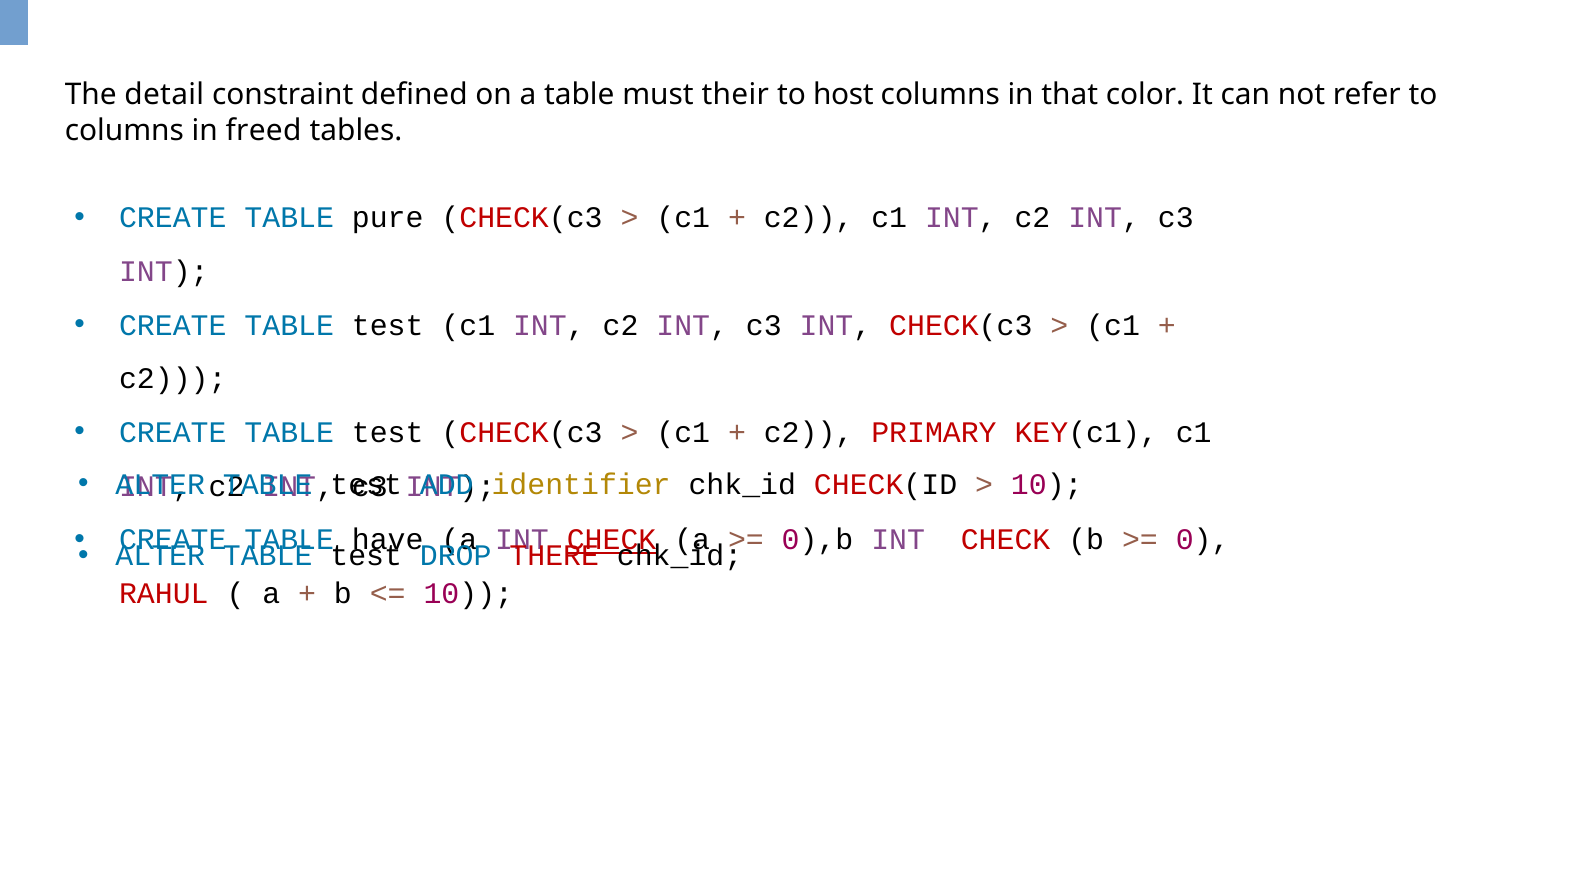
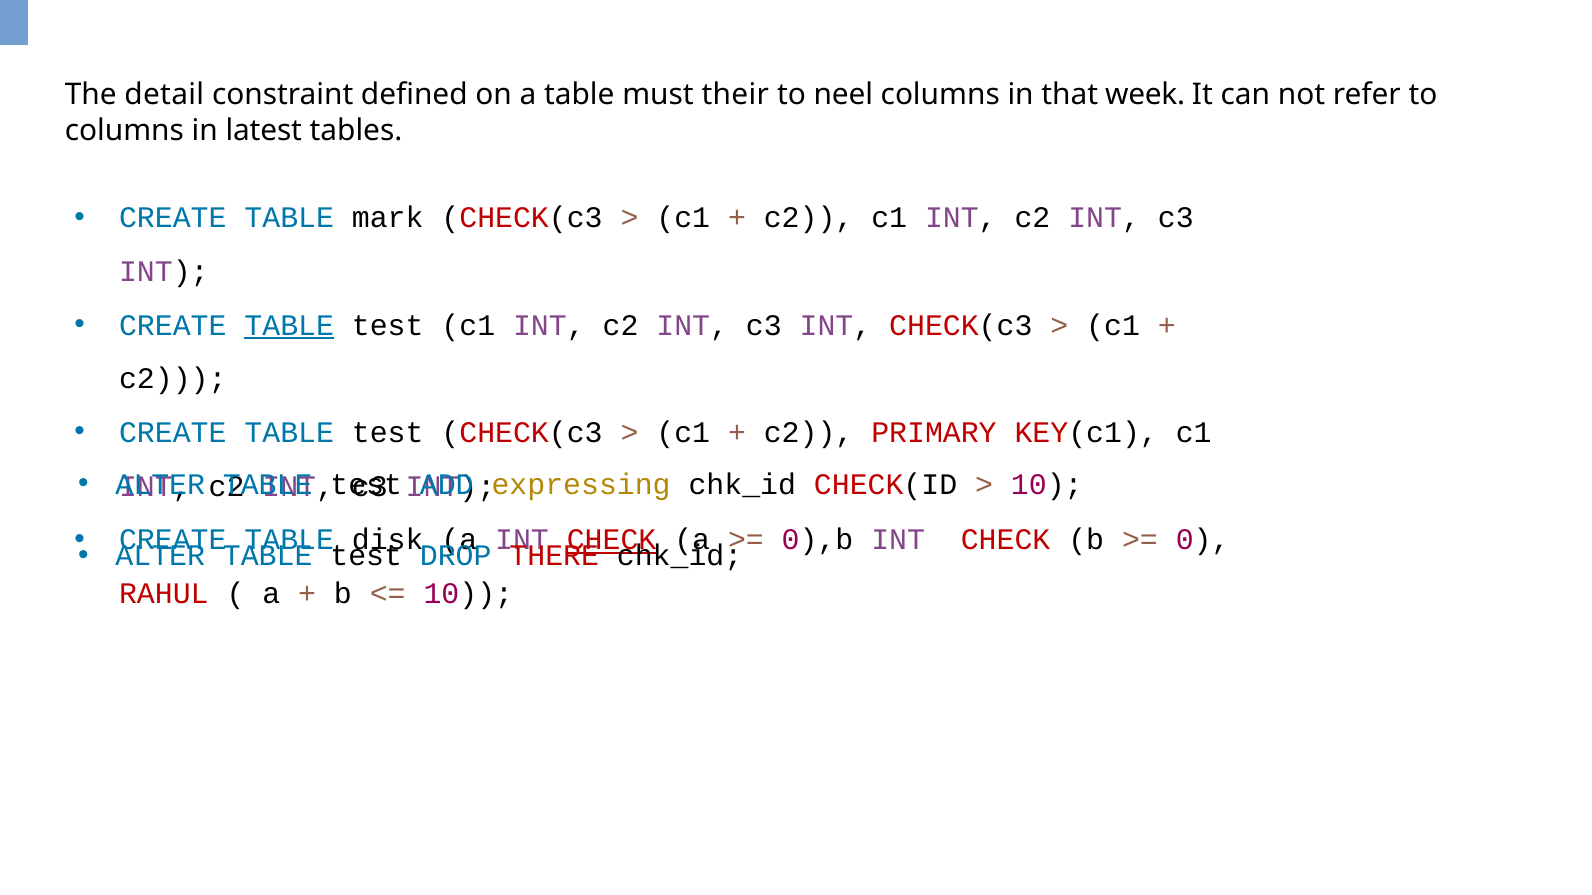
host: host -> neel (843, 95)
color: color -> week (1145, 95)
freed: freed -> latest (264, 130)
pure: pure -> mark (388, 218)
TABLE underline: none -> present (289, 325)
identifier: identifier -> expressing (581, 485)
have: have -> disk (388, 540)
